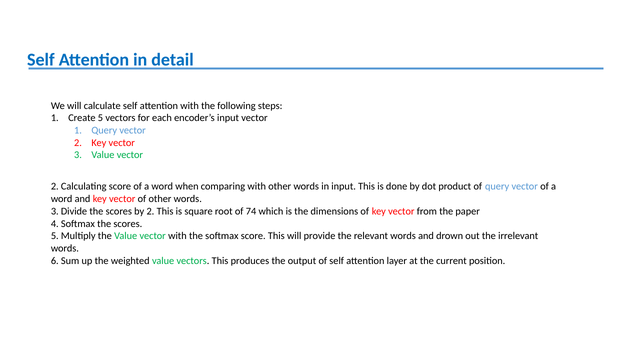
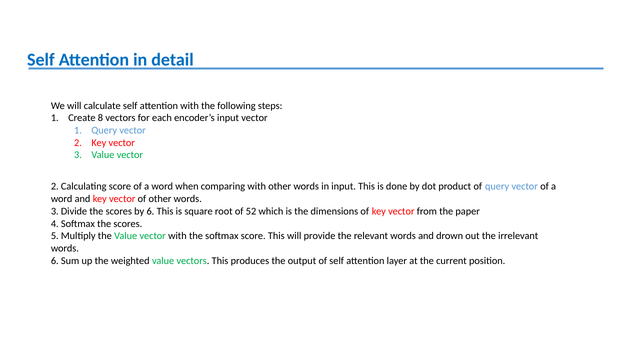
Create 5: 5 -> 8 (100, 118)
by 2: 2 -> 6 (150, 211)
74: 74 -> 52 (251, 211)
